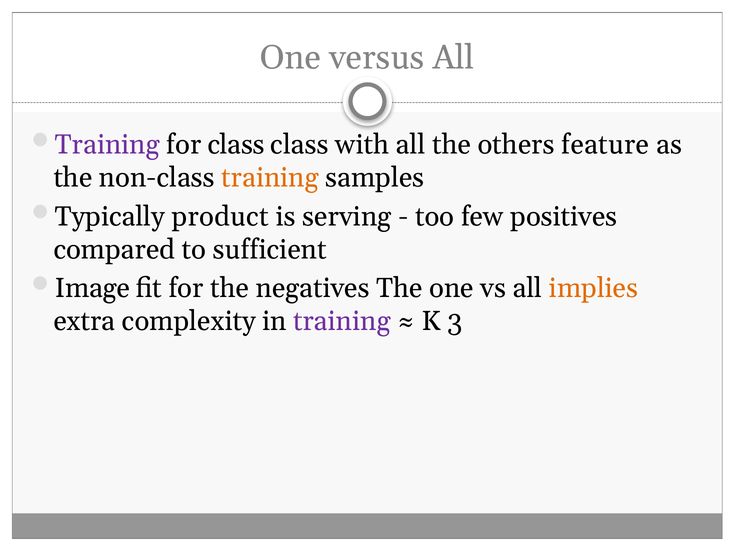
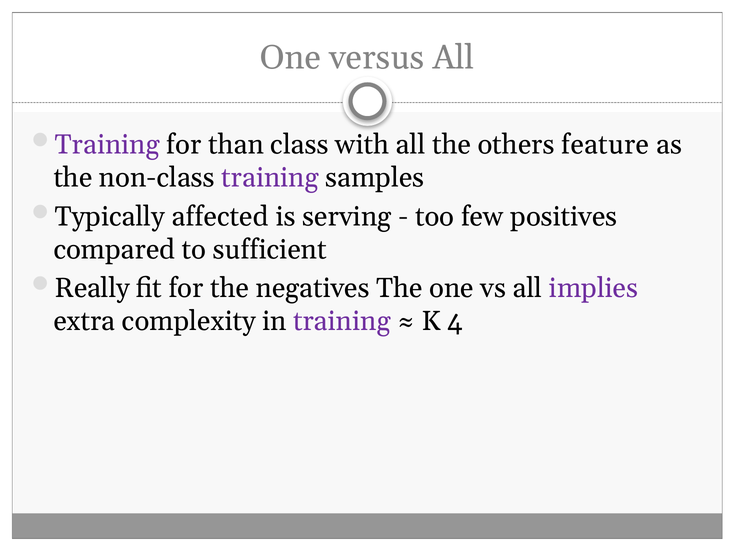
for class: class -> than (236, 145)
training colour: orange -> purple (270, 178)
product: product -> affected (220, 217)
Image: Image -> Really (92, 288)
implies colour: orange -> purple (594, 288)
3: 3 -> 4 (455, 321)
